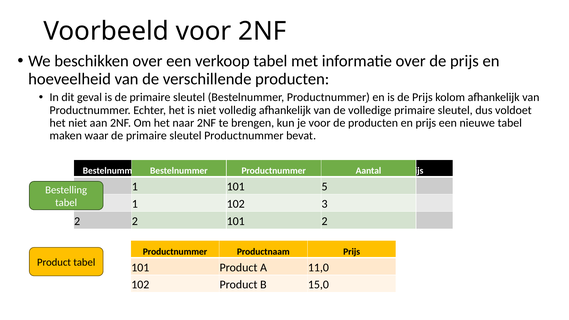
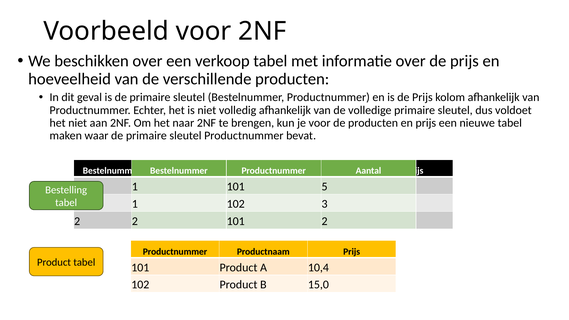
11,0: 11,0 -> 10,4 (318, 267)
